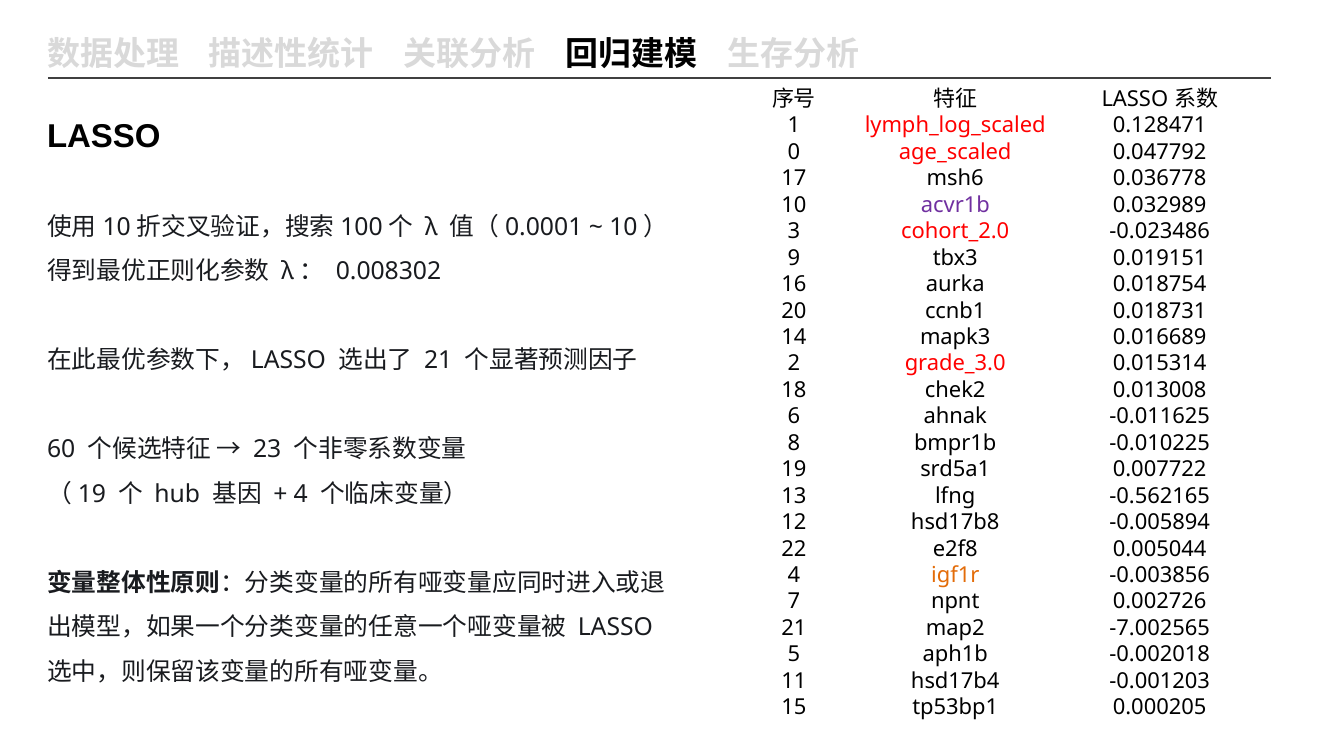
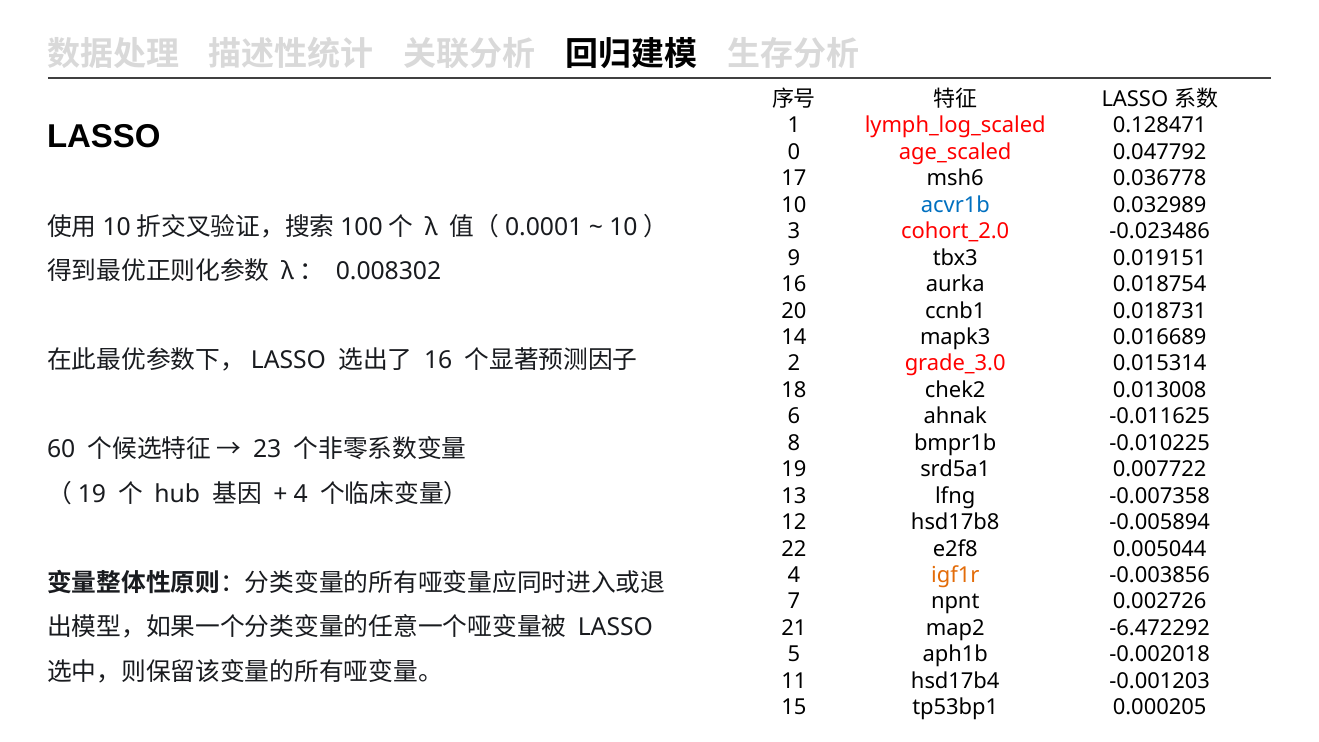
acvr1b colour: purple -> blue (955, 205)
21: 21 -> 16 (438, 361)
-0.562165: -0.562165 -> -0.007358 (1160, 496)
-7.002565: -7.002565 -> -6.472292 (1160, 628)
